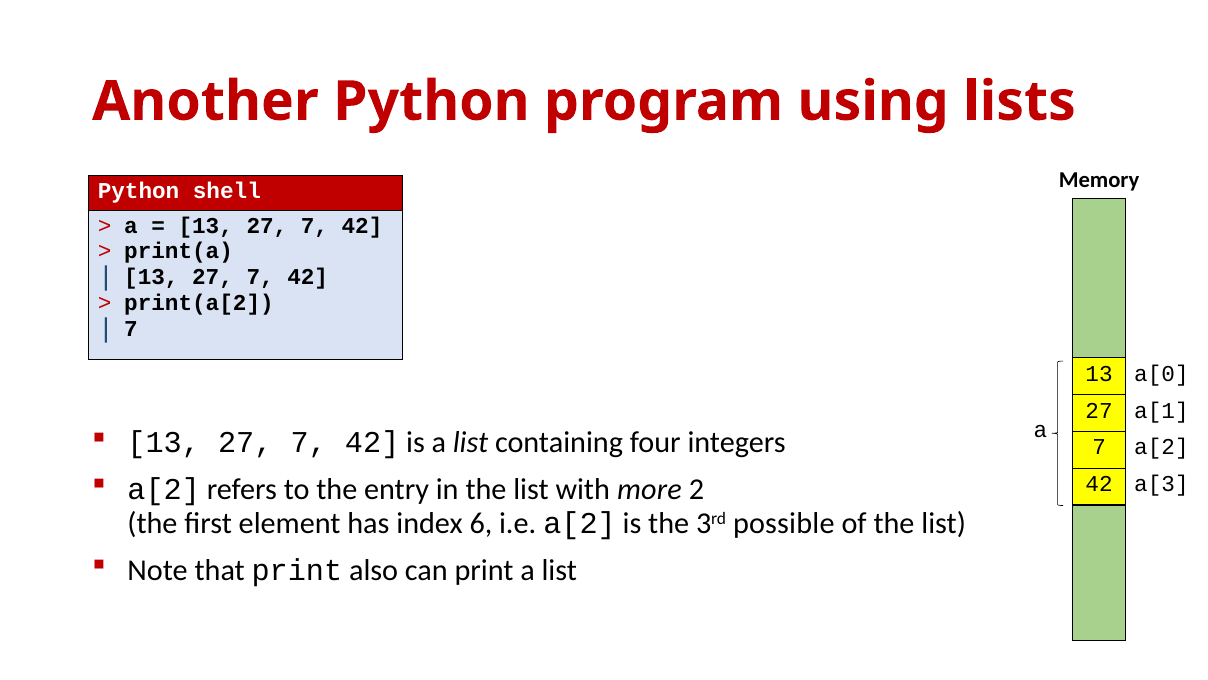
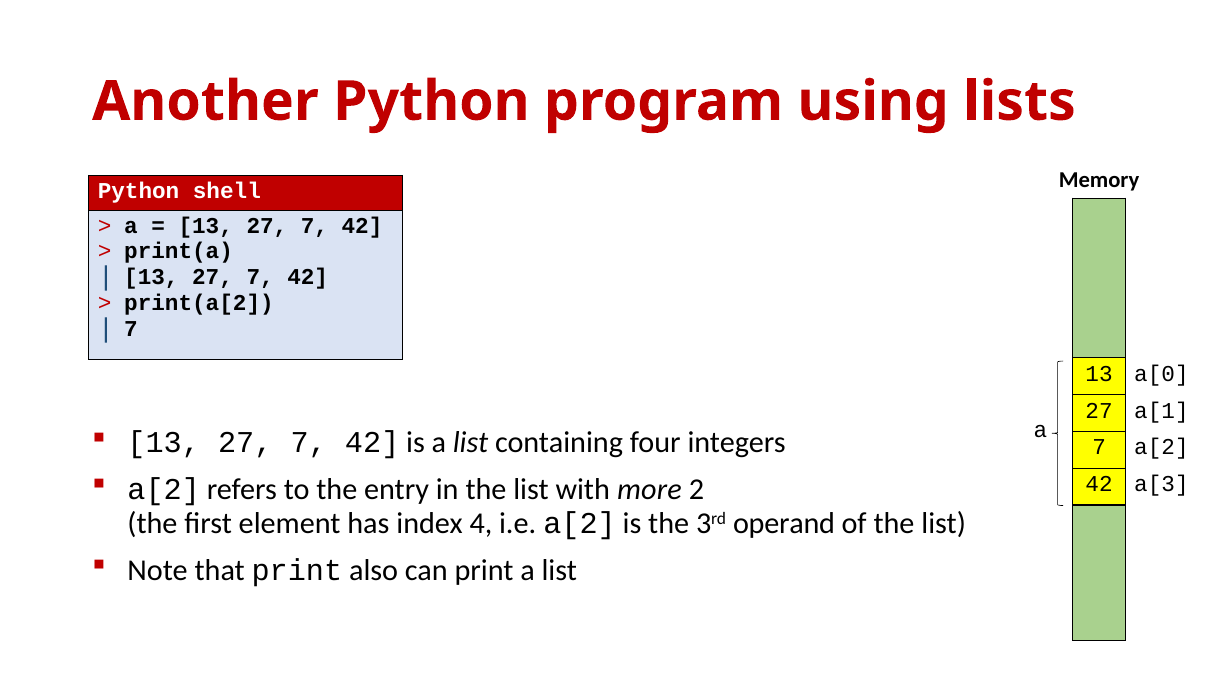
6: 6 -> 4 (481, 523)
possible: possible -> operand (784, 523)
